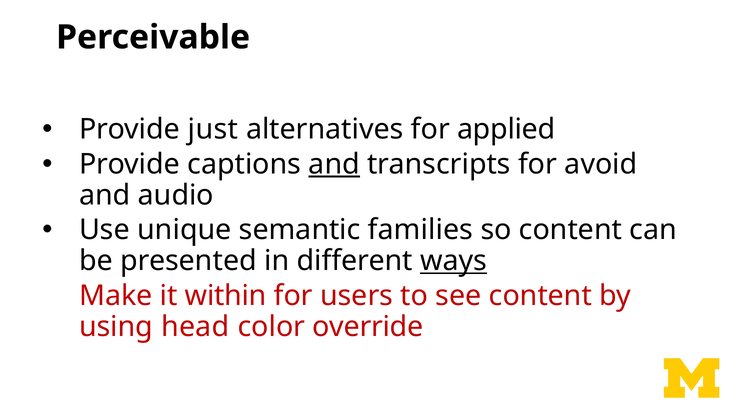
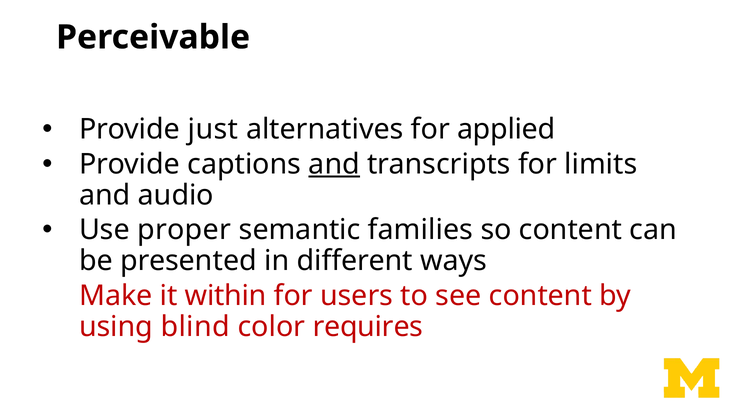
avoid: avoid -> limits (601, 164)
unique: unique -> proper (184, 230)
ways underline: present -> none (454, 261)
head: head -> blind (195, 327)
override: override -> requires (368, 327)
